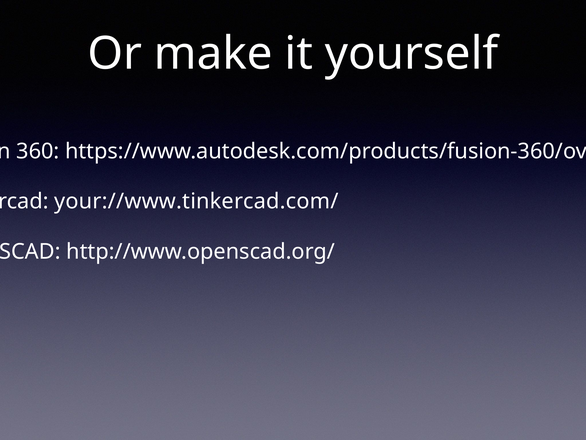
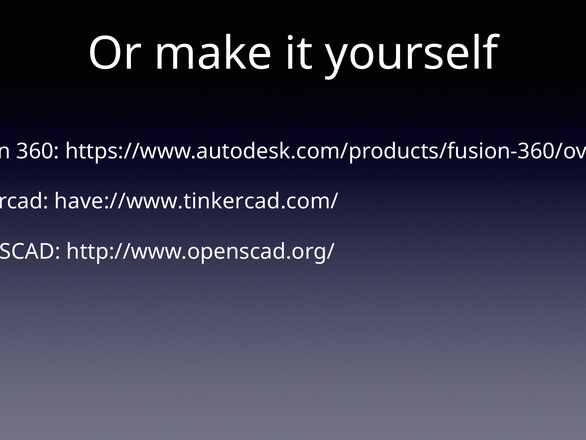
your://www.tinkercad.com/: your://www.tinkercad.com/ -> have://www.tinkercad.com/ (196, 201)
